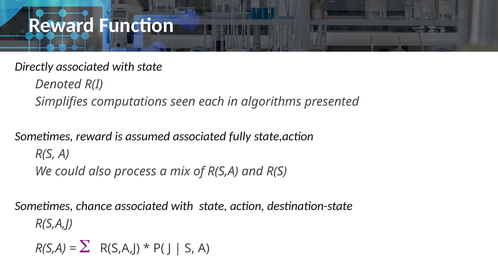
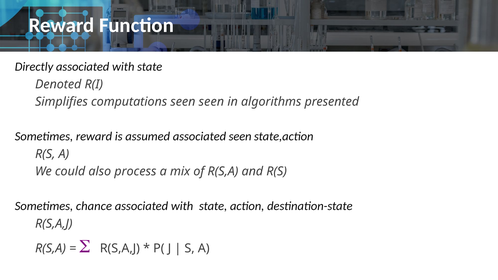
seen each: each -> seen (211, 102)
associated fully: fully -> seen (240, 137)
